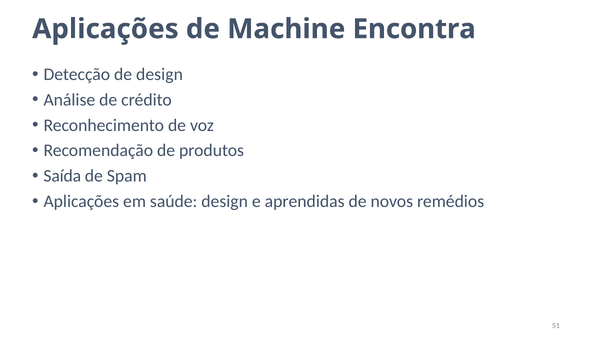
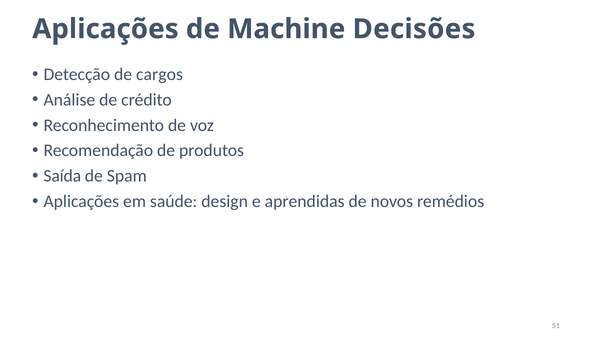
Encontra: Encontra -> Decisões (414, 29)
de design: design -> cargos (160, 74)
